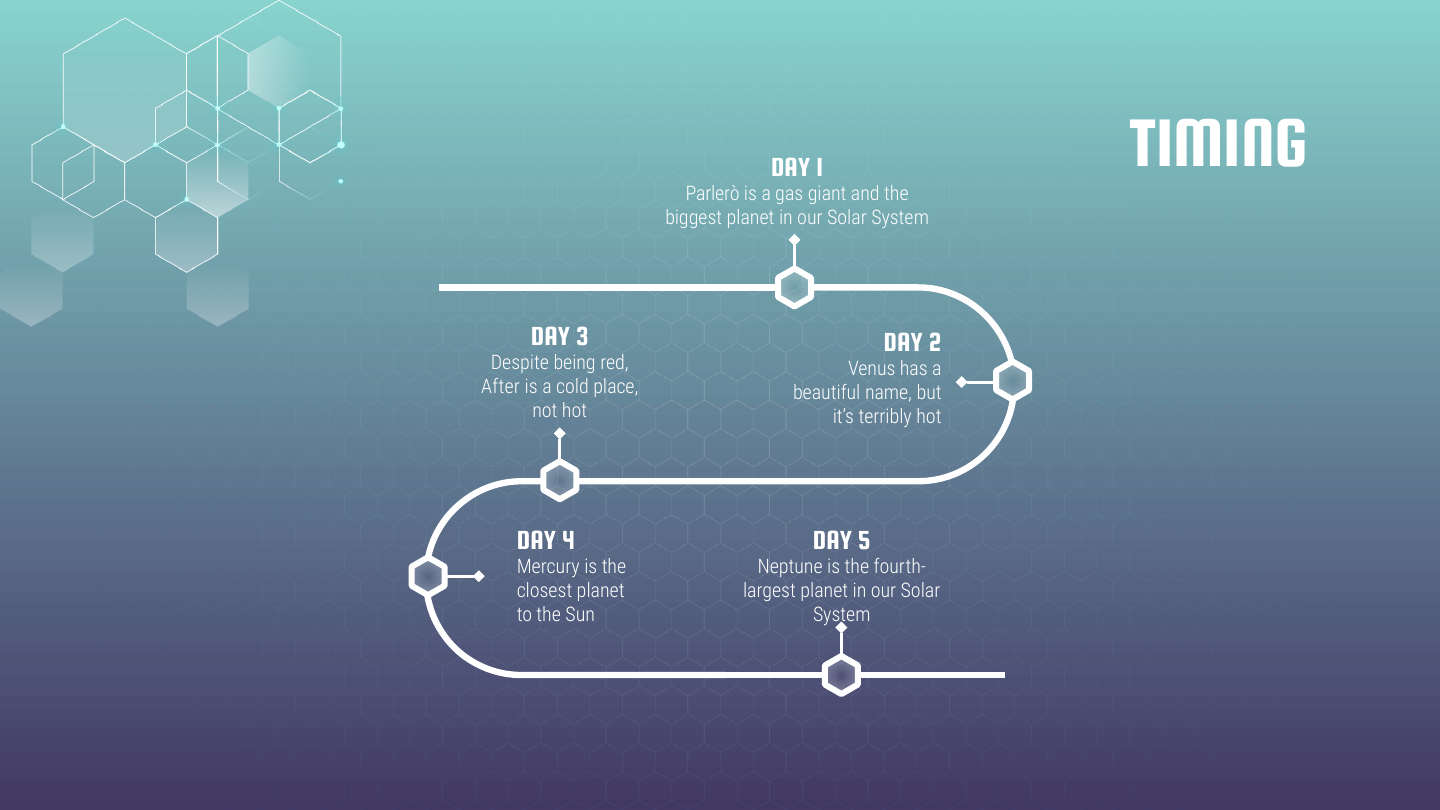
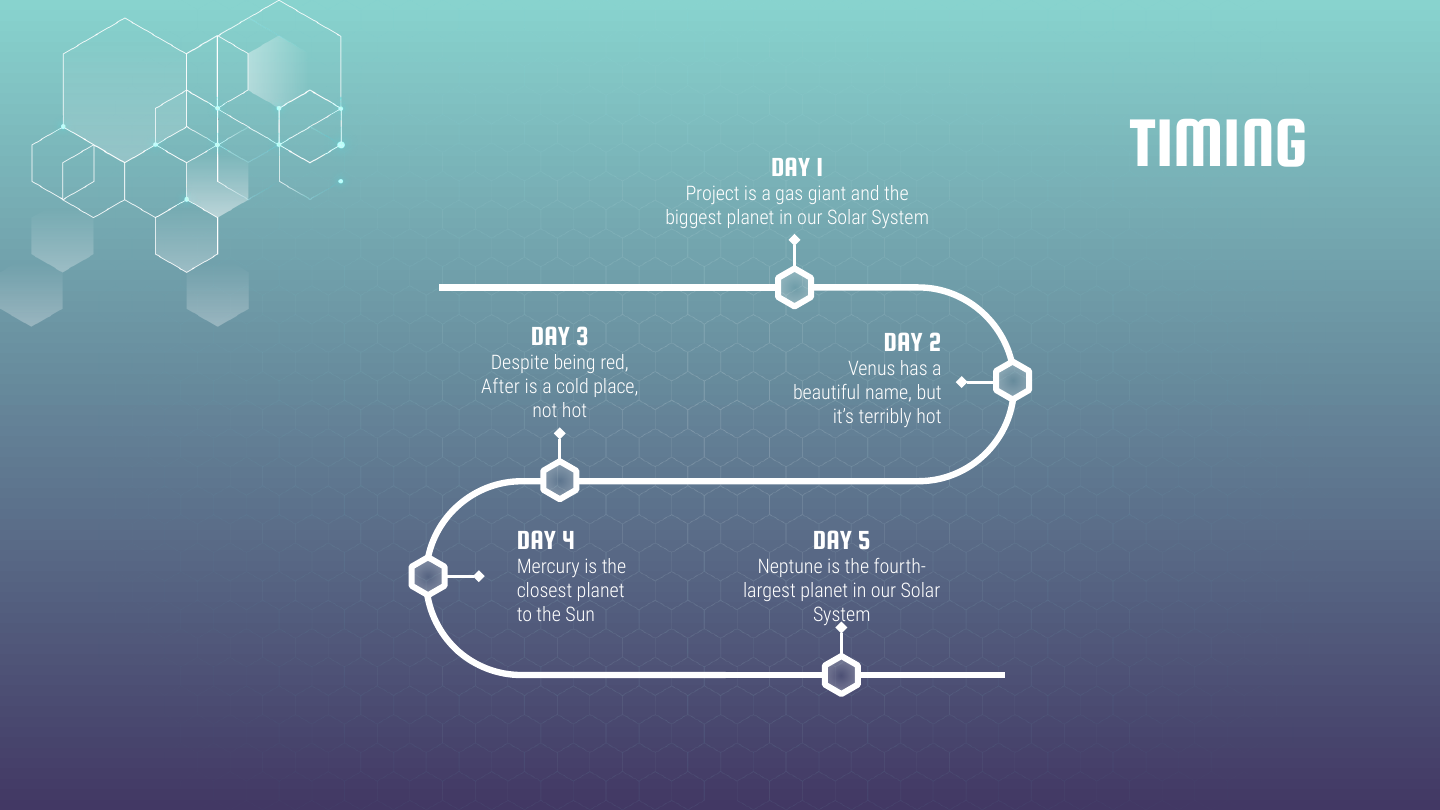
Parlerò: Parlerò -> Project (713, 194)
